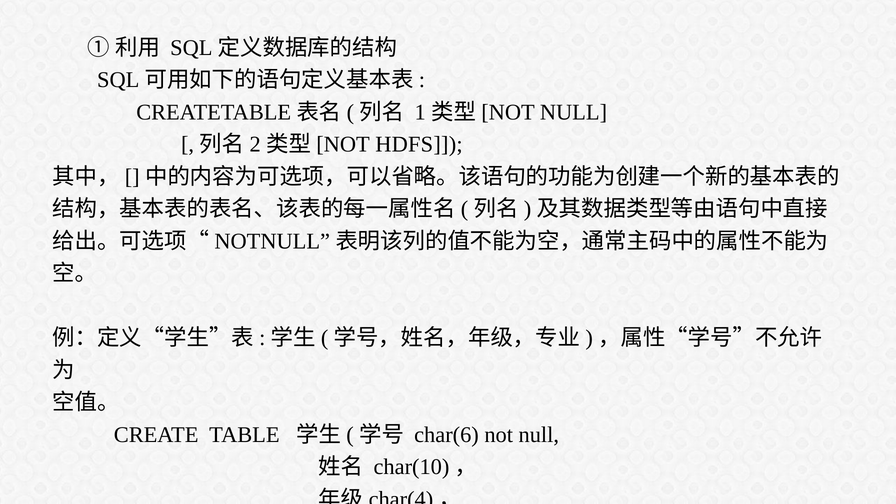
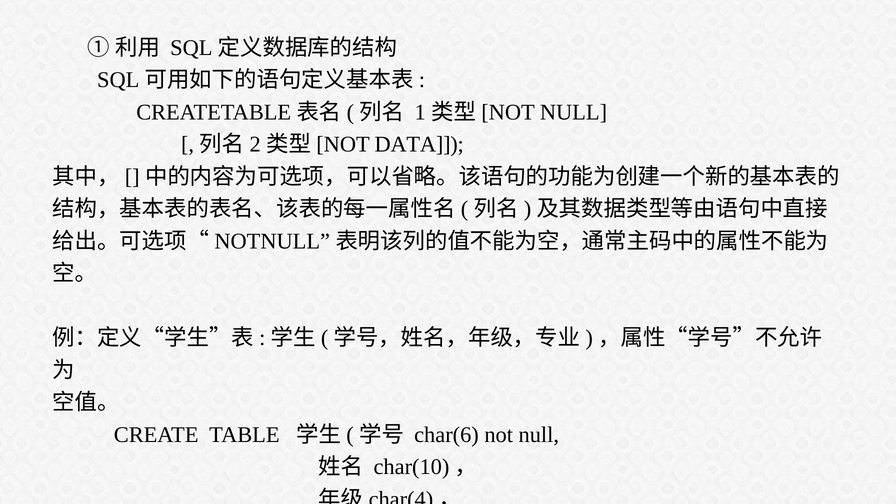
HDFS: HDFS -> DATA (419, 144)
